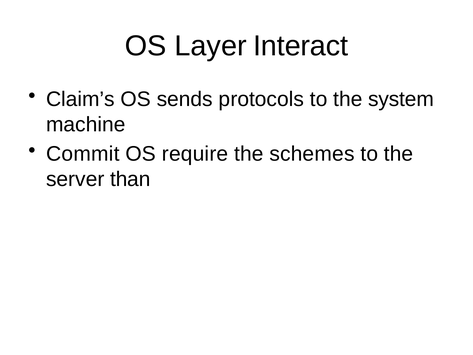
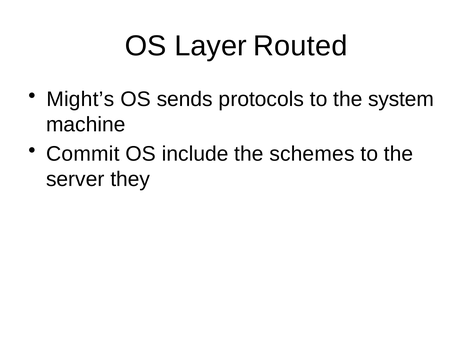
Interact: Interact -> Routed (300, 46)
Claim’s: Claim’s -> Might’s (80, 99)
require: require -> include (195, 154)
than: than -> they (130, 179)
